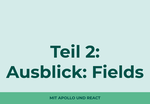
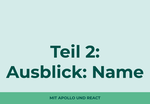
Fields: Fields -> Name (118, 72)
